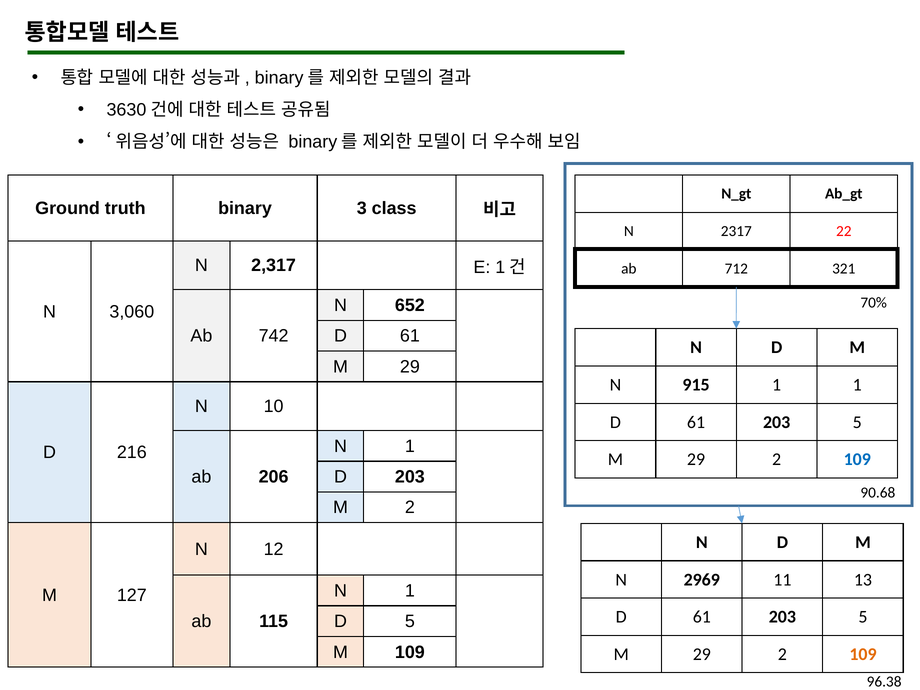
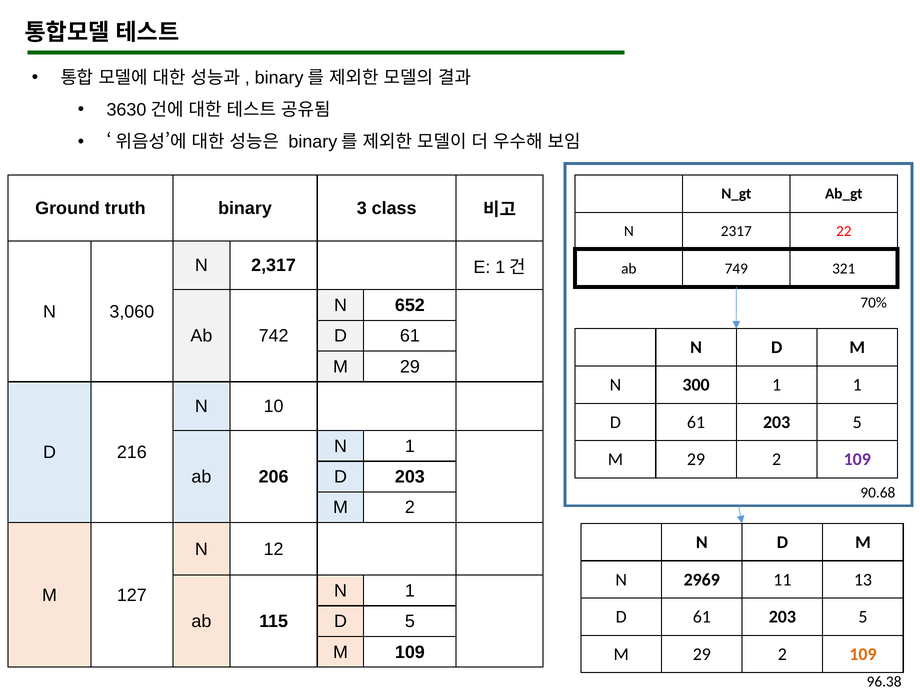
712: 712 -> 749 (736, 268)
915: 915 -> 300 (696, 385)
109 colour: blue -> purple (857, 459)
